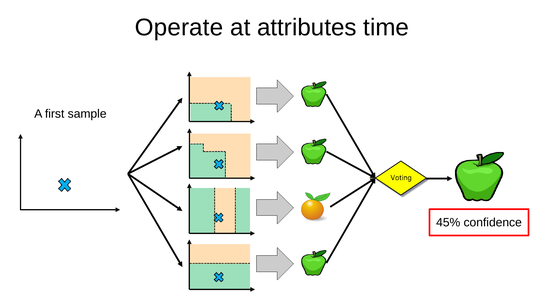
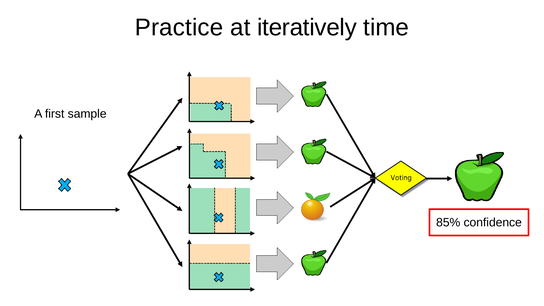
Operate: Operate -> Practice (179, 28)
attributes: attributes -> iteratively (307, 28)
45%: 45% -> 85% (448, 223)
